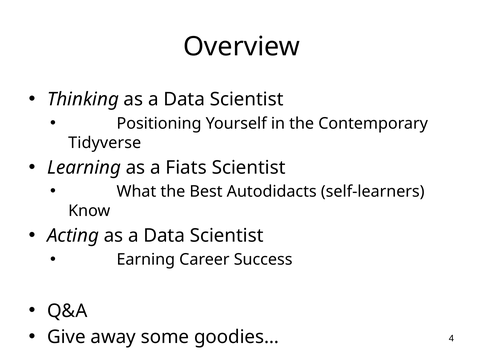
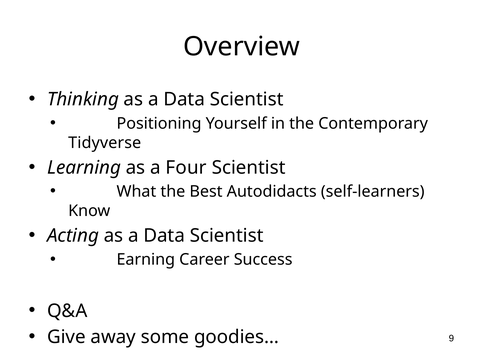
Fiats: Fiats -> Four (186, 168)
4: 4 -> 9 (451, 339)
